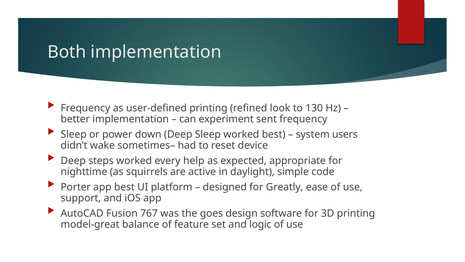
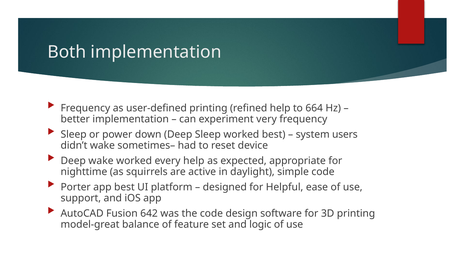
refined look: look -> help (280, 108)
130: 130 -> 664 (314, 108)
sent: sent -> very (267, 119)
Deep steps: steps -> wake (101, 160)
Greatly: Greatly -> Helpful (285, 187)
767: 767 -> 642 (149, 213)
the goes: goes -> code (211, 213)
